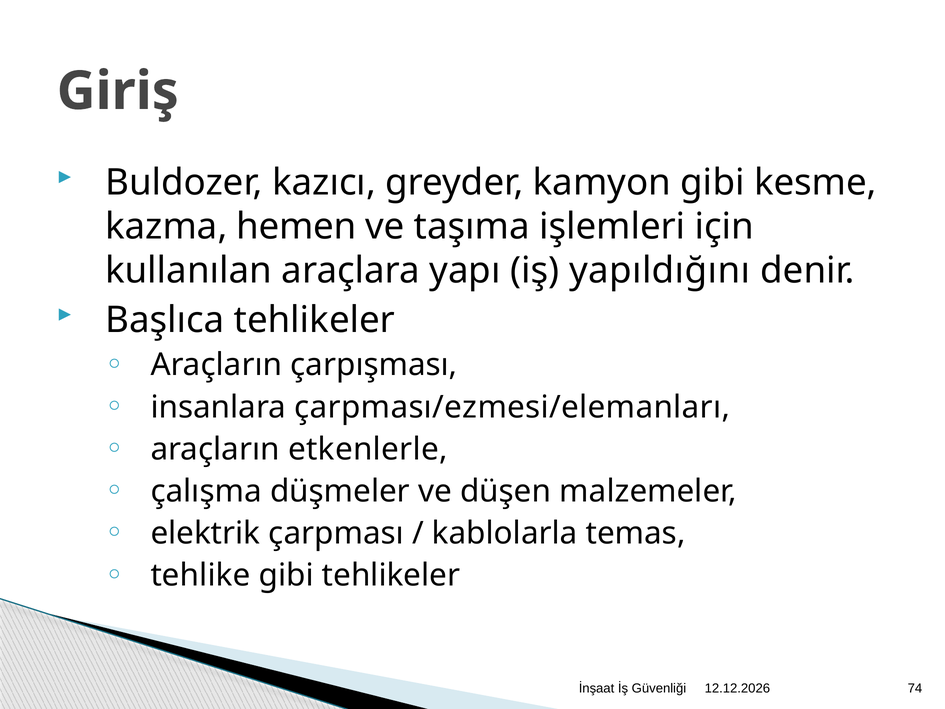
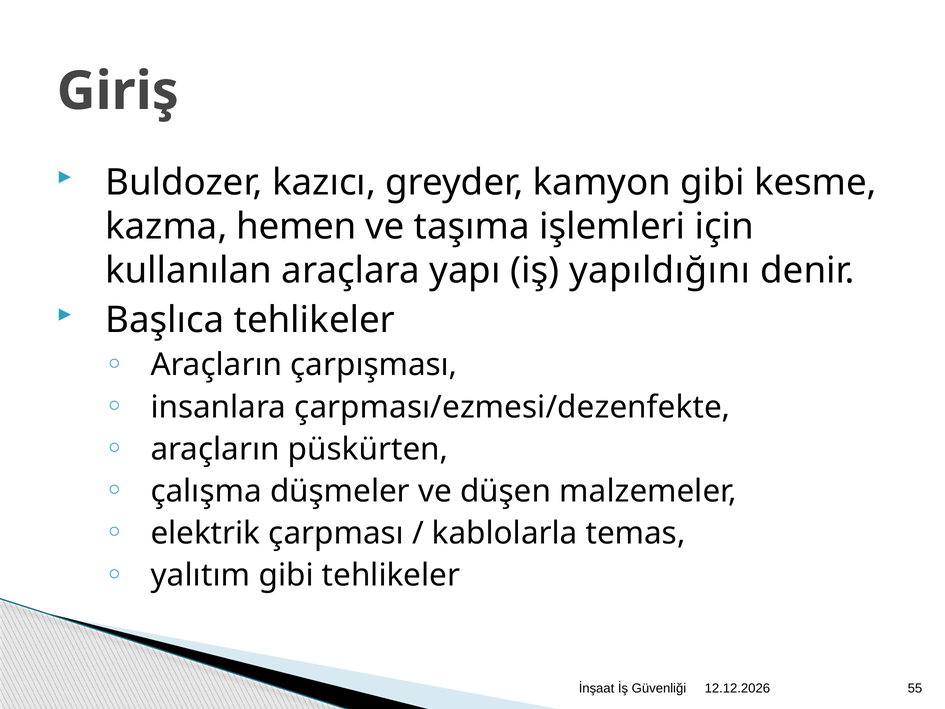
çarpması/ezmesi/elemanları: çarpması/ezmesi/elemanları -> çarpması/ezmesi/dezenfekte (512, 407)
etkenlerle: etkenlerle -> püskürten (368, 449)
tehlike: tehlike -> yalıtım (200, 575)
74: 74 -> 55 (915, 688)
